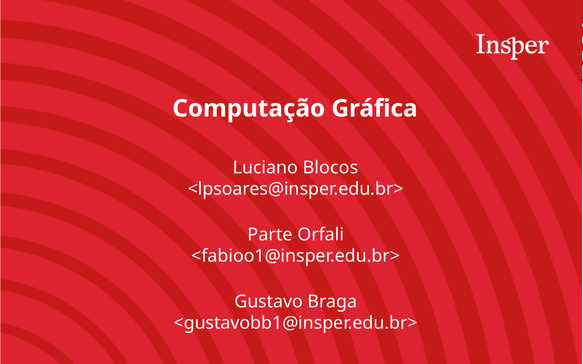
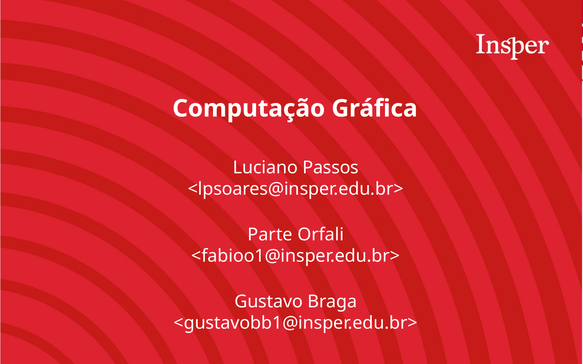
Blocos: Blocos -> Passos (331, 168)
